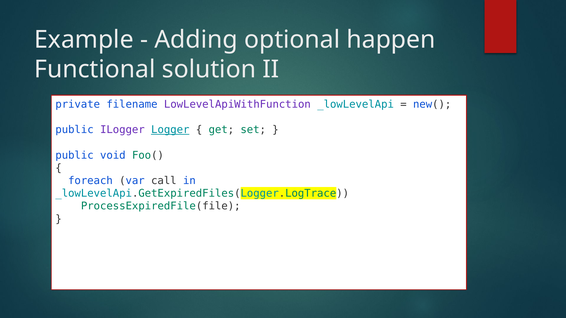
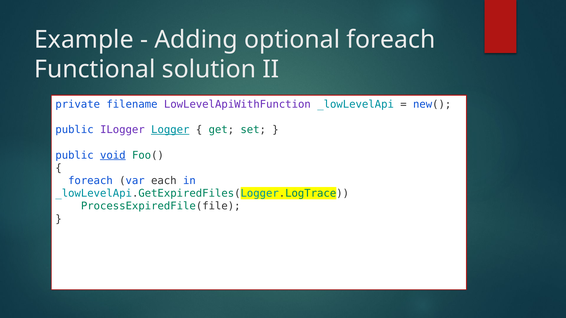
optional happen: happen -> foreach (391, 40)
void underline: none -> present (113, 155)
call: call -> each (164, 181)
